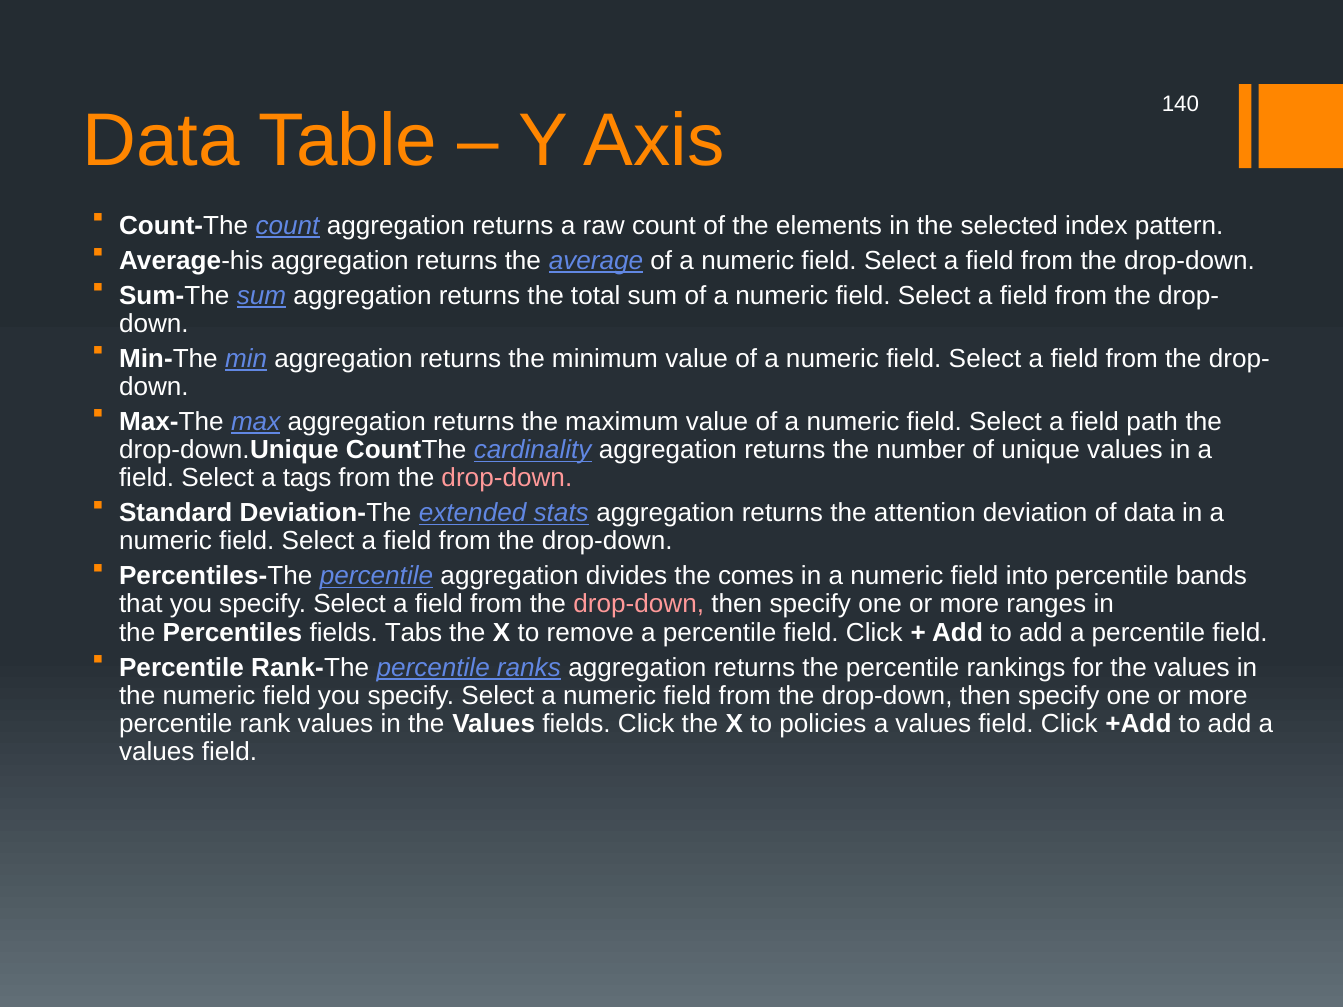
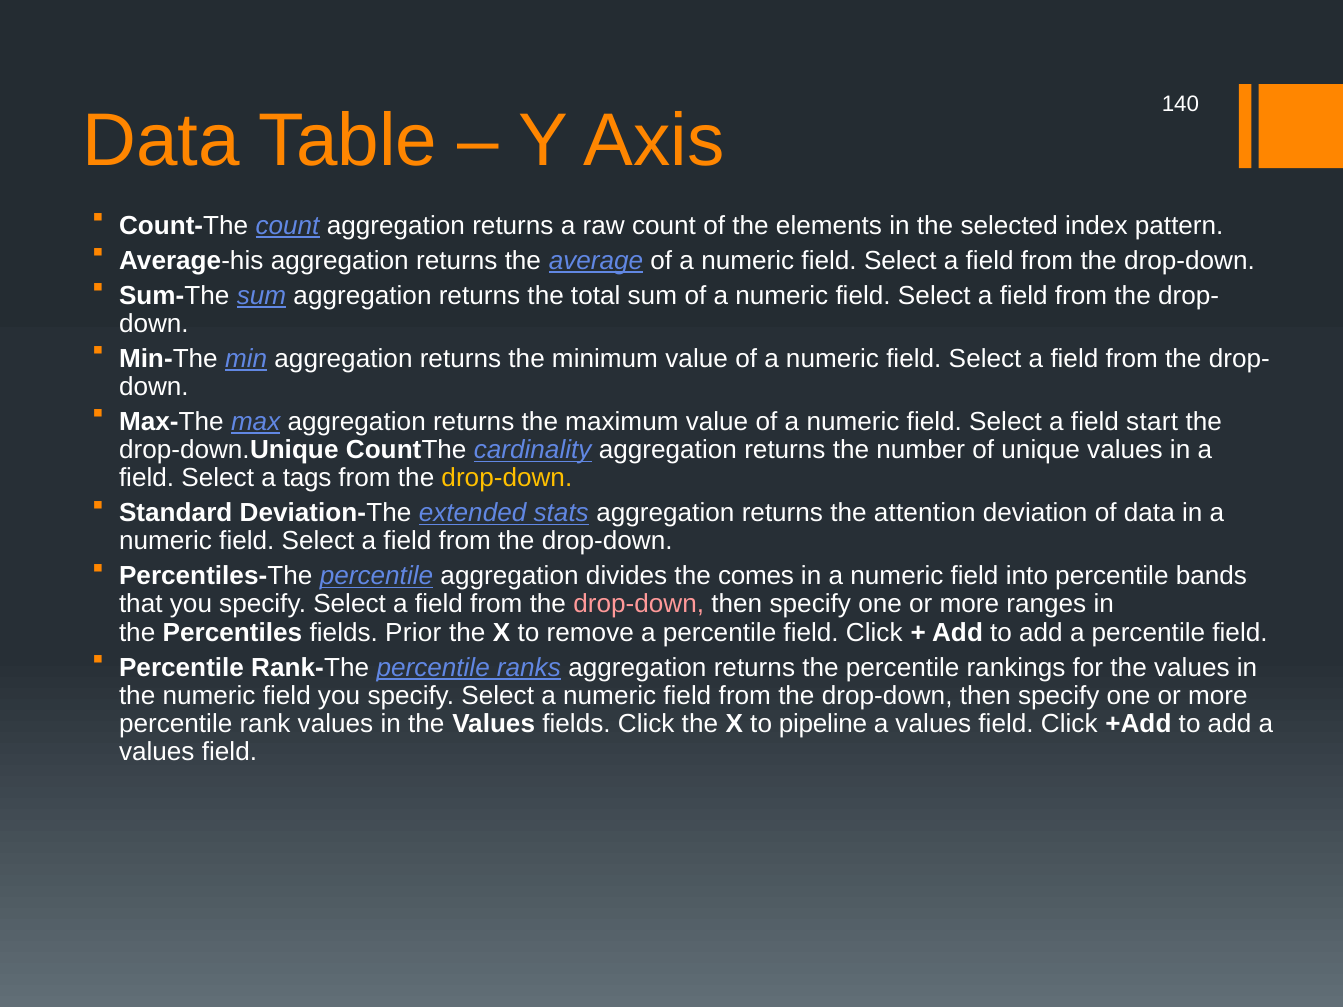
path: path -> start (1152, 422)
drop-down colour: pink -> yellow (507, 478)
Tabs: Tabs -> Prior (413, 633)
policies: policies -> pipeline (823, 724)
